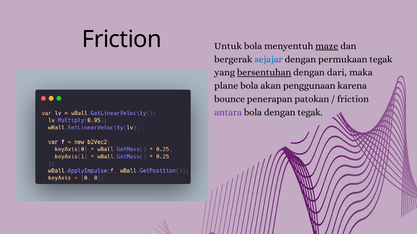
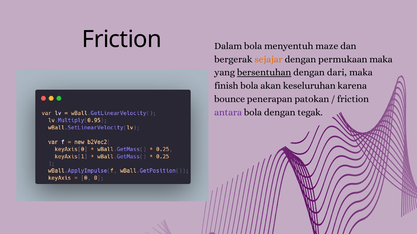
Untuk: Untuk -> Dalam (228, 46)
maze underline: present -> none (327, 46)
sejajar colour: blue -> orange (269, 59)
permukaan tegak: tegak -> maka (381, 59)
plane: plane -> finish (226, 86)
penggunaan: penggunaan -> keseluruhan (309, 86)
